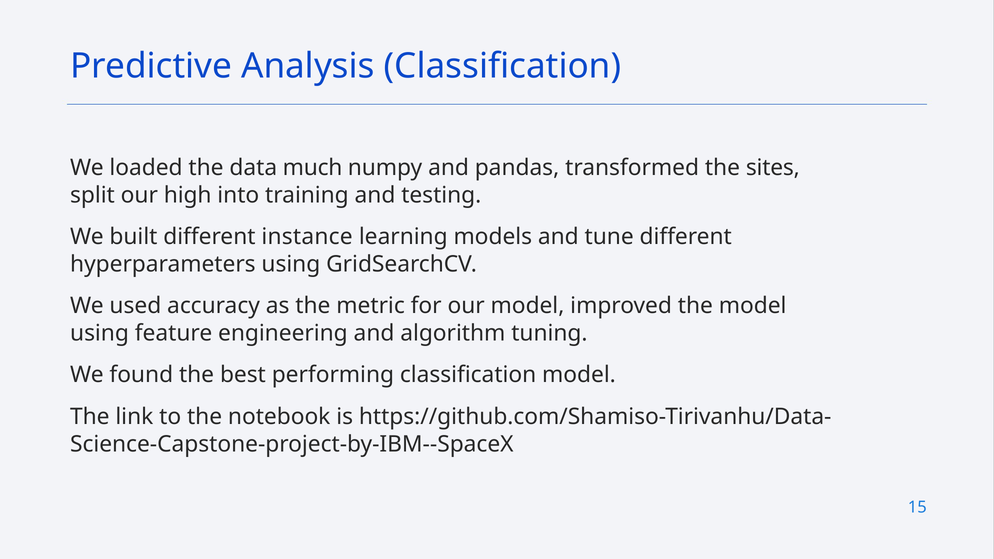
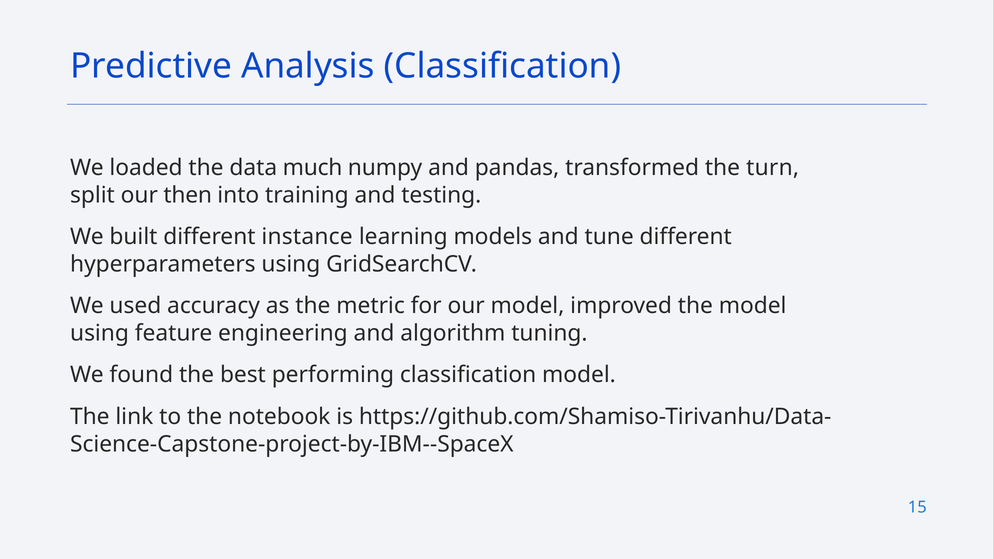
sites: sites -> turn (773, 168)
high: high -> then (188, 195)
